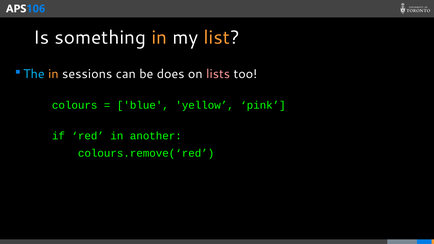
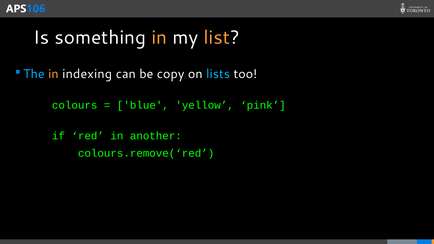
sessions: sessions -> indexing (87, 74)
does: does -> copy (171, 74)
lists colour: pink -> light blue (218, 74)
